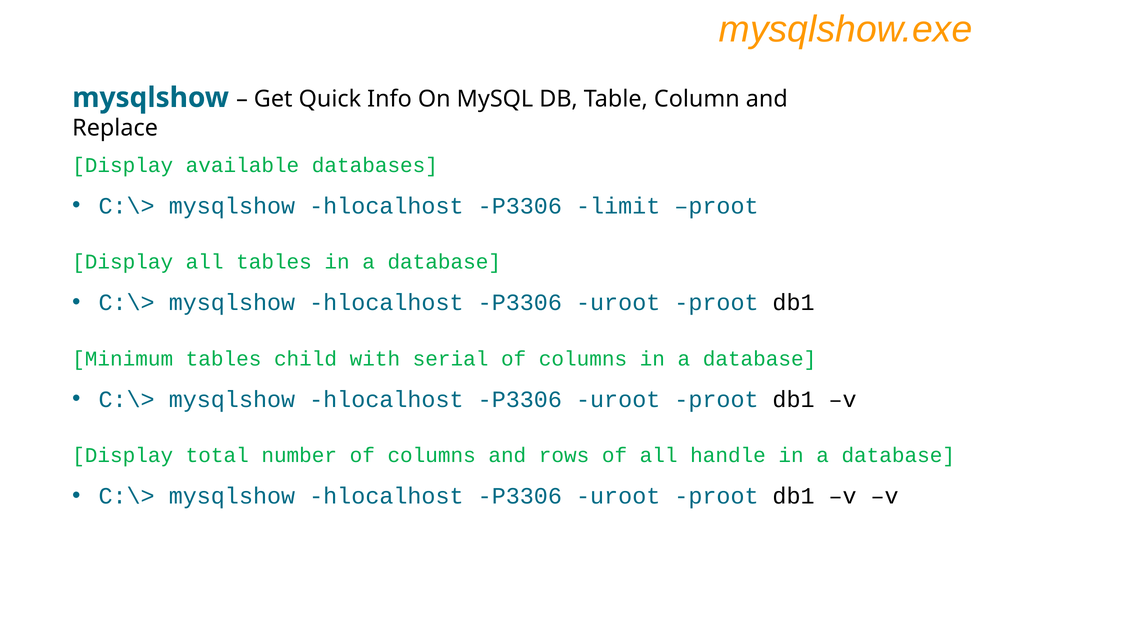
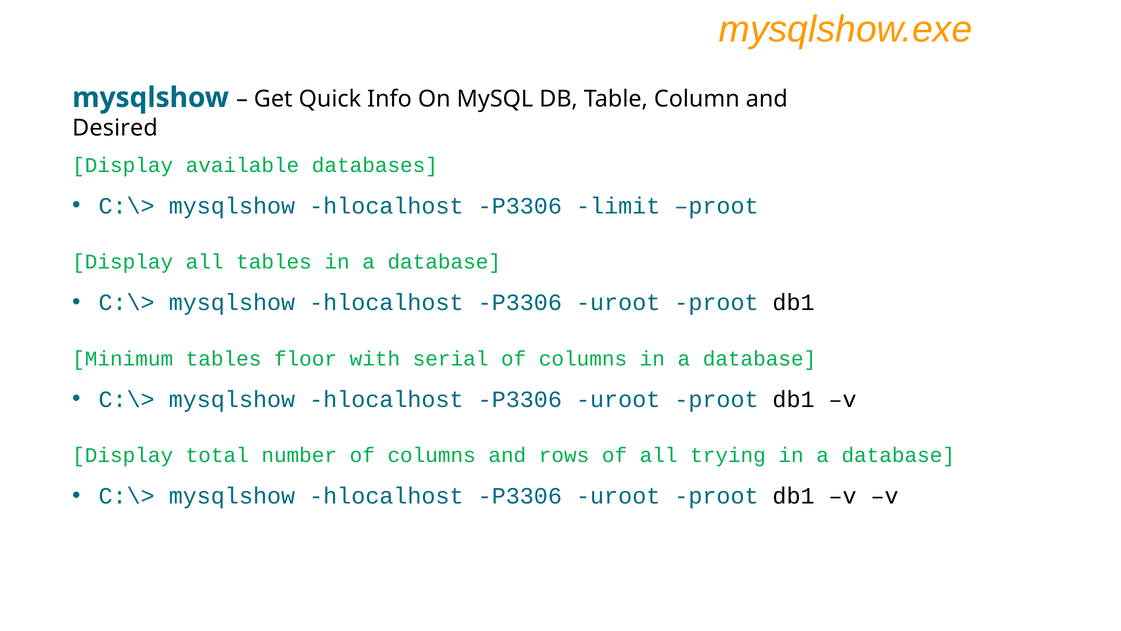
Replace: Replace -> Desired (115, 128)
child: child -> floor (306, 358)
handle: handle -> trying (728, 455)
